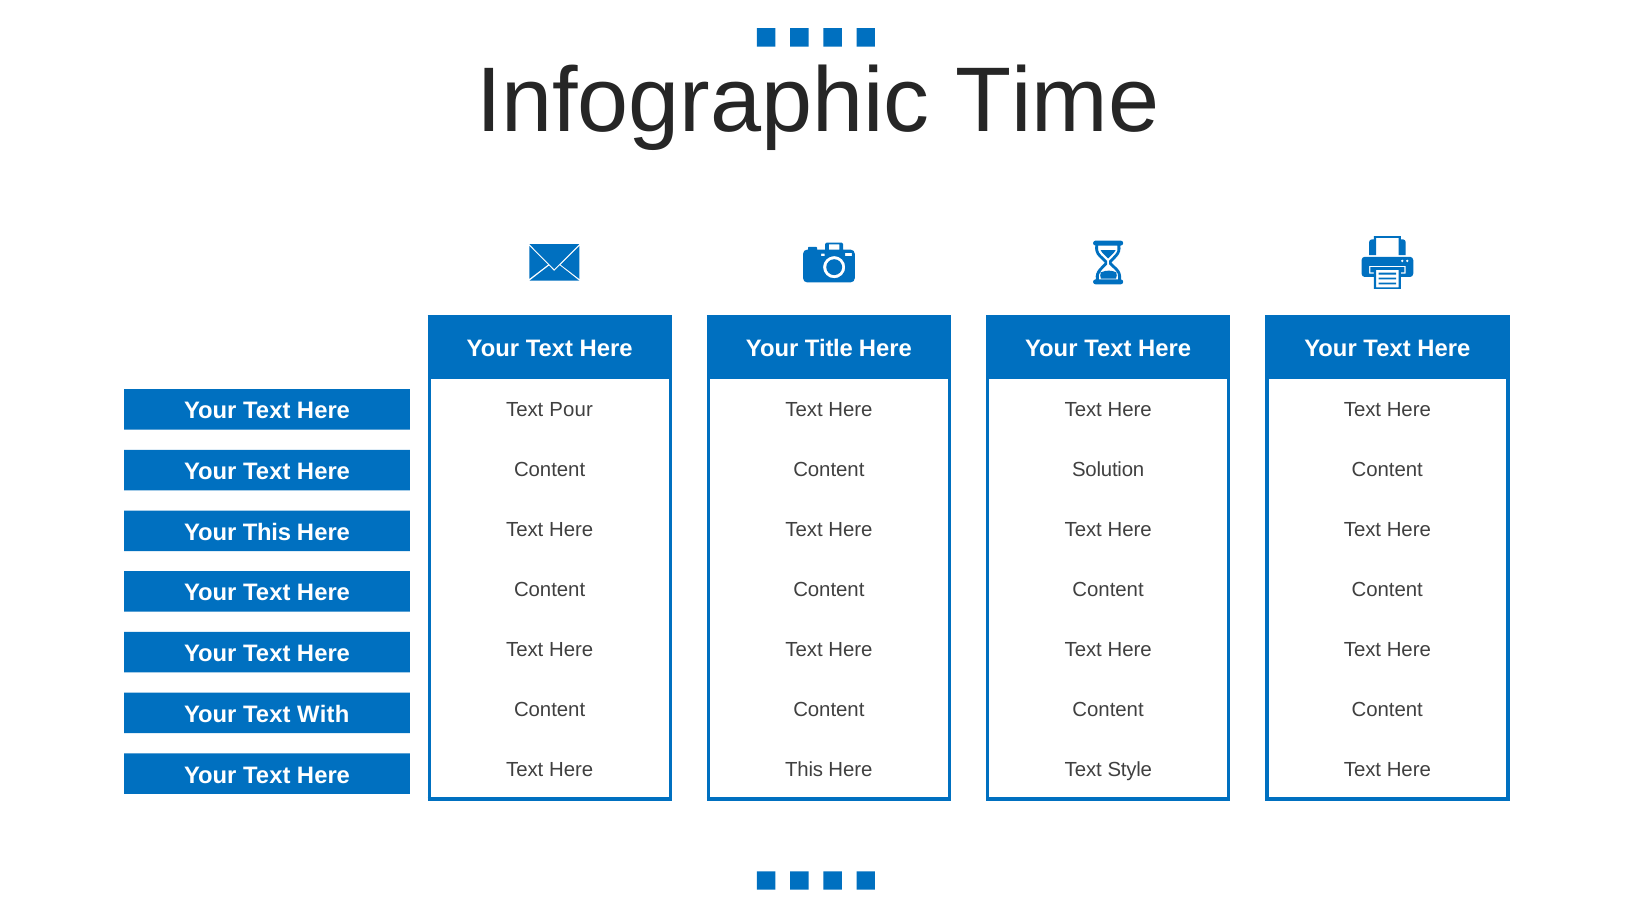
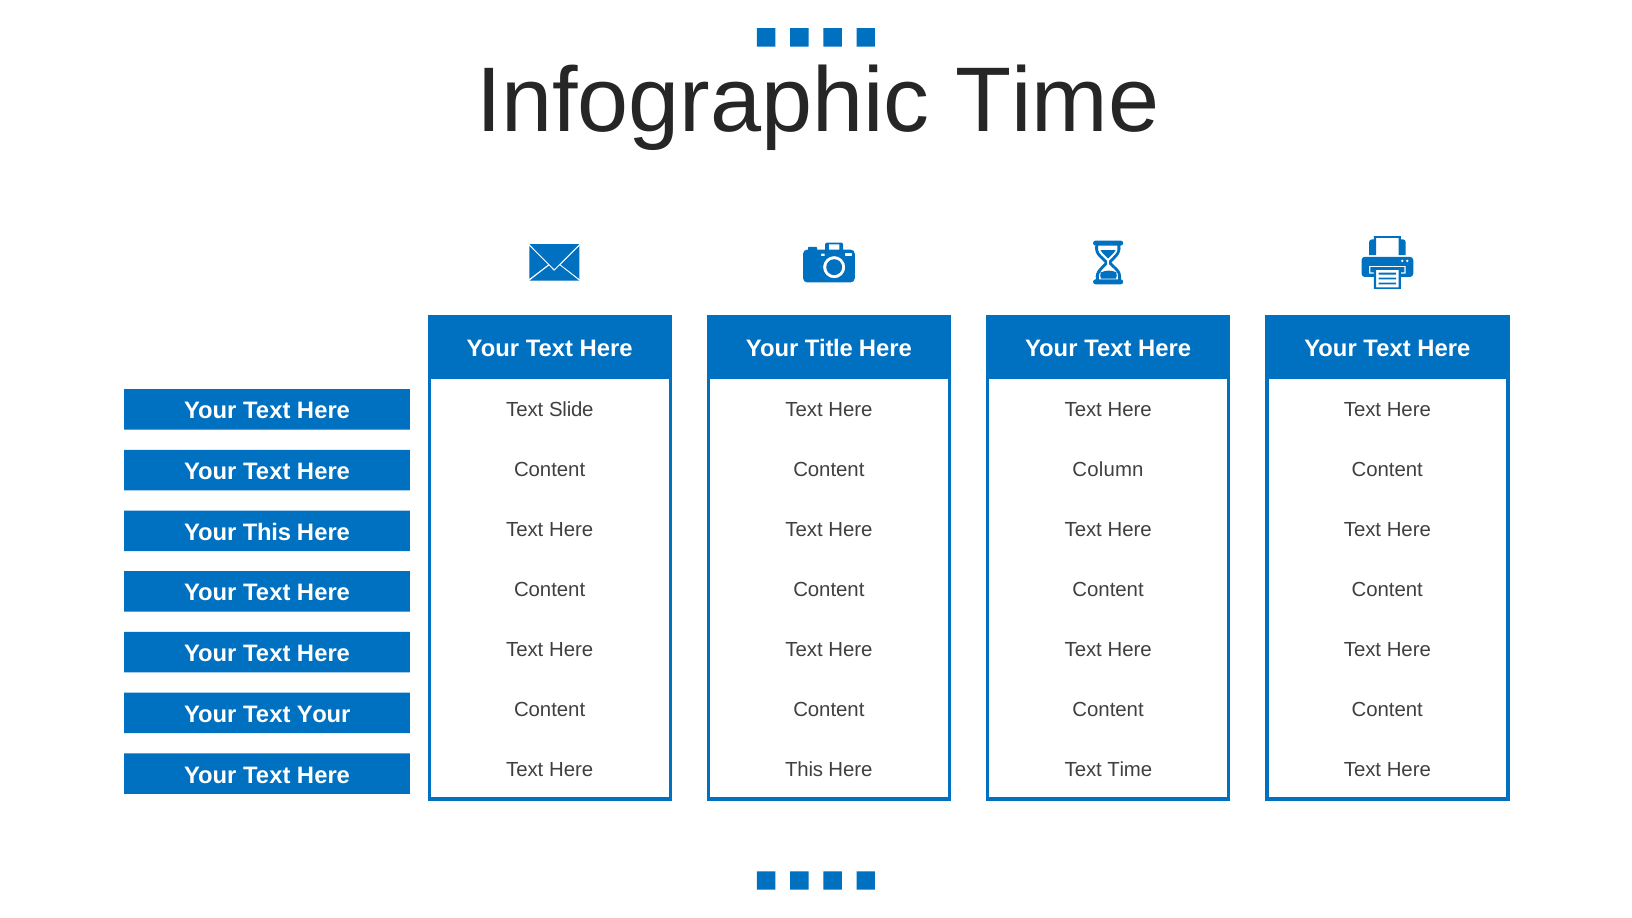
Pour: Pour -> Slide (571, 410)
Solution: Solution -> Column (1108, 470)
Text With: With -> Your (324, 715)
Text Style: Style -> Time (1130, 770)
